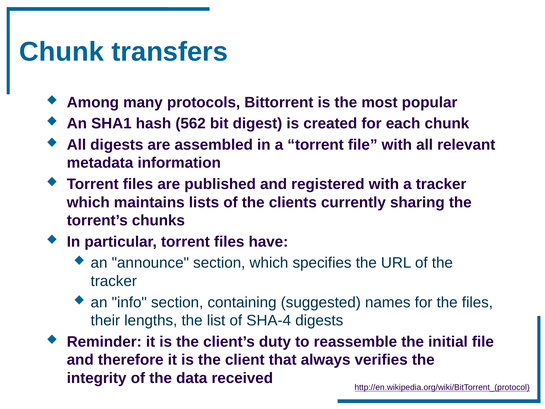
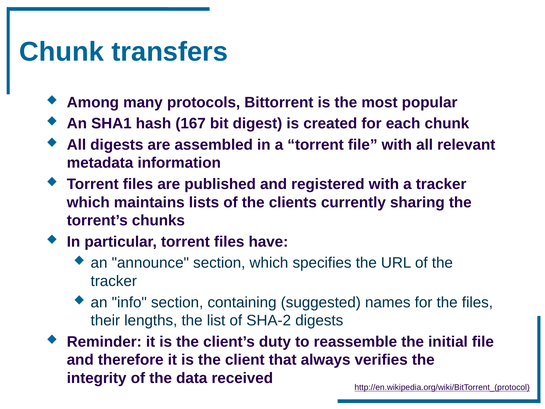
562: 562 -> 167 (191, 124)
SHA-4: SHA-4 -> SHA-2 (269, 320)
